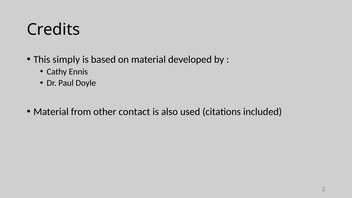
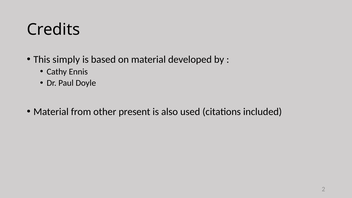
contact: contact -> present (134, 112)
